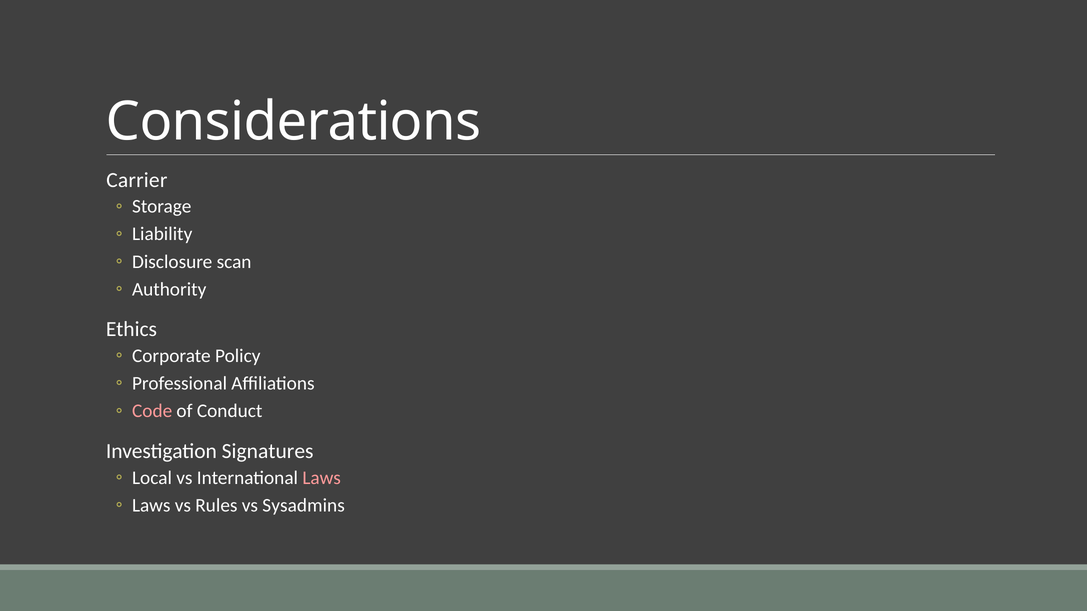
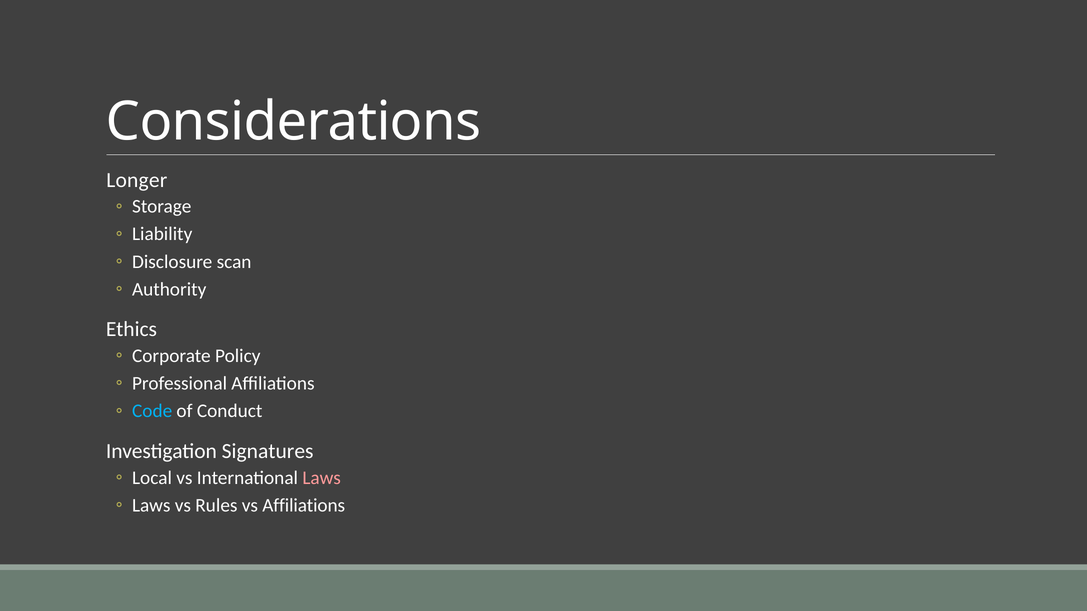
Carrier: Carrier -> Longer (137, 180)
Code colour: pink -> light blue (152, 411)
vs Sysadmins: Sysadmins -> Affiliations (304, 506)
